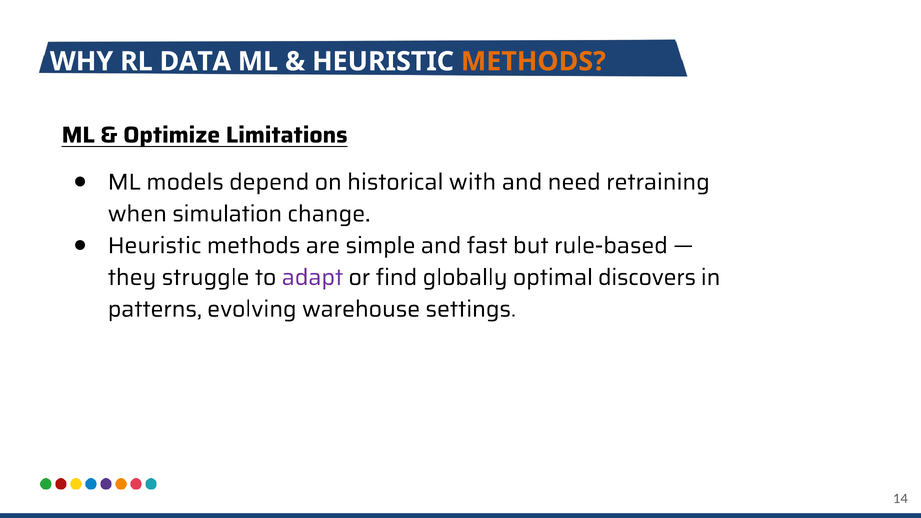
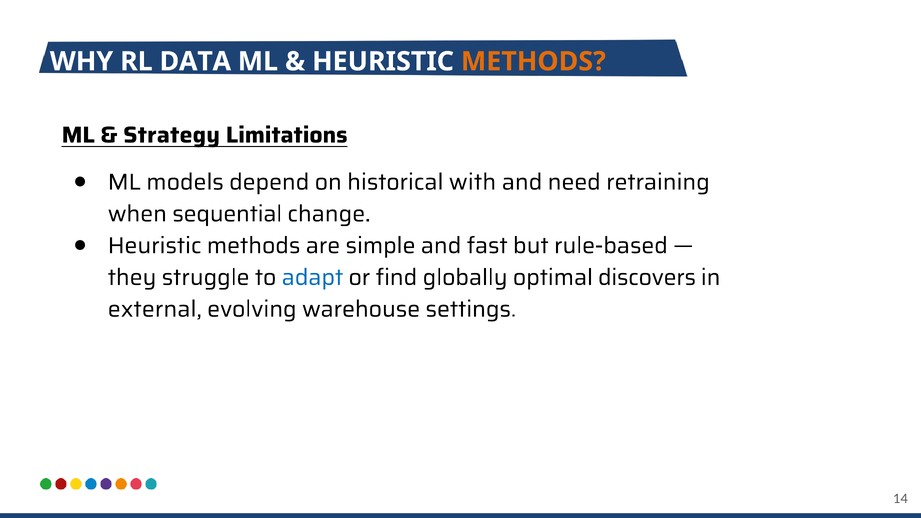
Optimize: Optimize -> Strategy (172, 135)
simulation: simulation -> sequential (227, 214)
adapt colour: purple -> blue (312, 277)
patterns: patterns -> external (155, 309)
